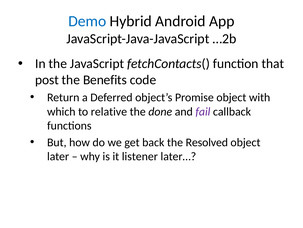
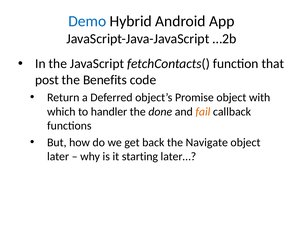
relative: relative -> handler (109, 111)
fail colour: purple -> orange (203, 111)
Resolved: Resolved -> Navigate (207, 142)
listener: listener -> starting (140, 156)
